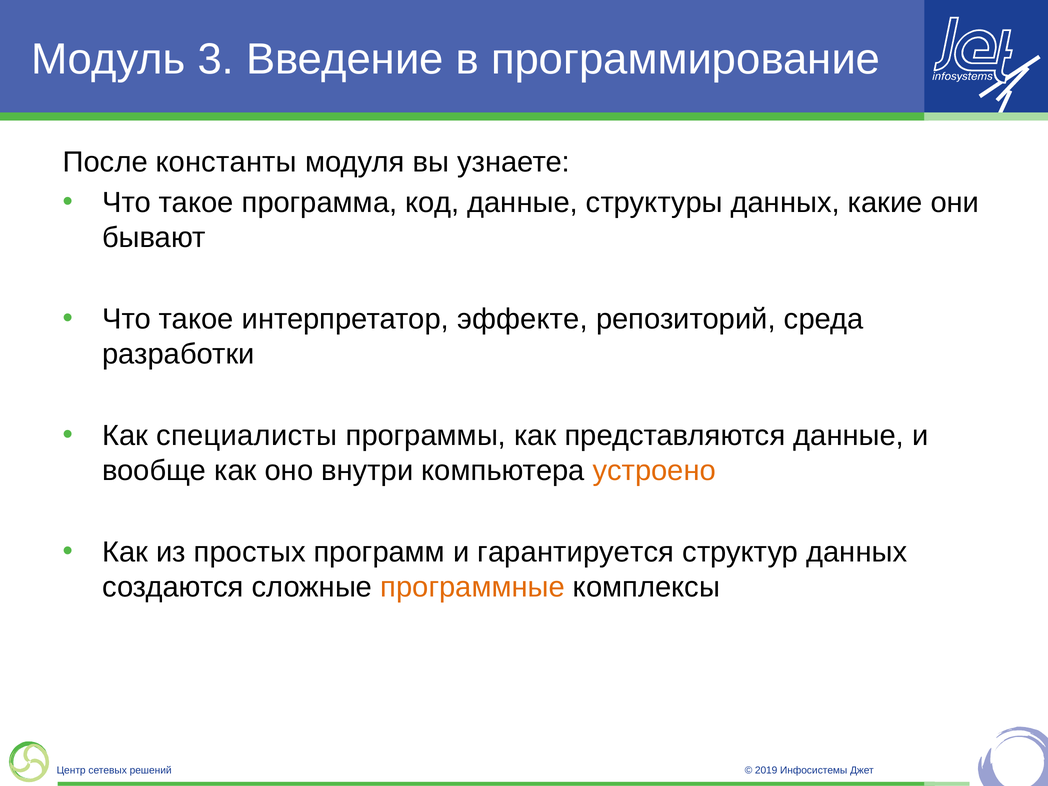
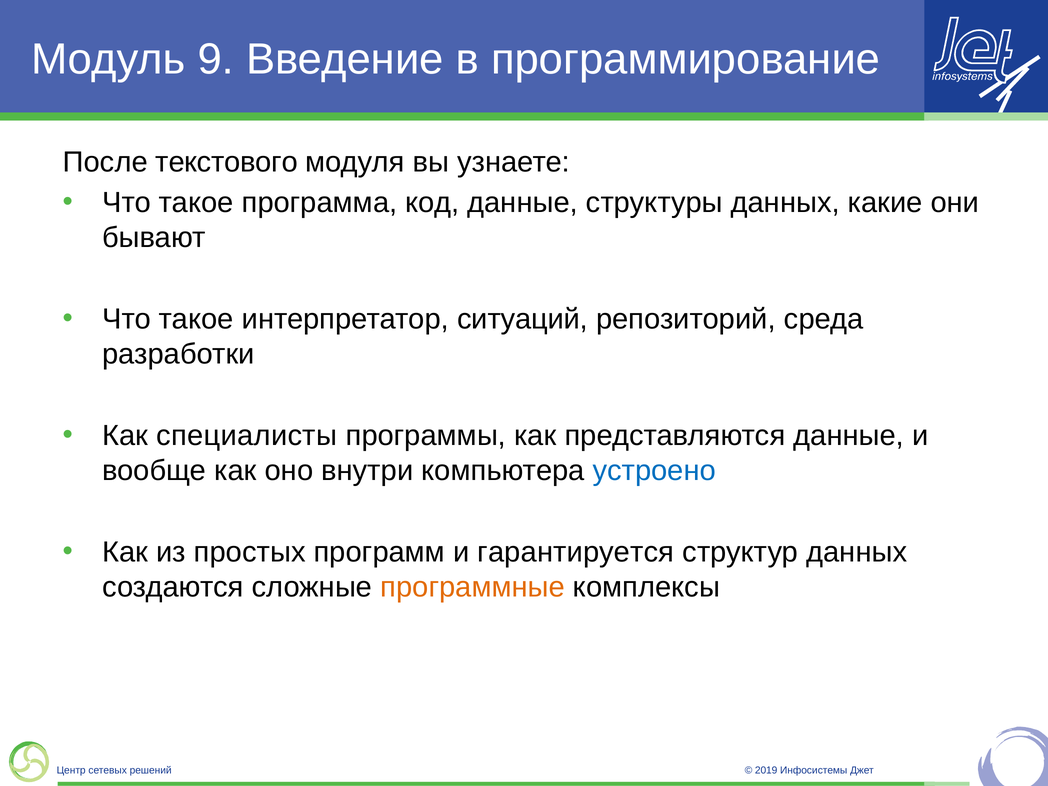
3: 3 -> 9 (216, 59)
константы: константы -> текстового (227, 162)
эффекте: эффекте -> ситуаций (523, 319)
устроено colour: orange -> blue (654, 471)
